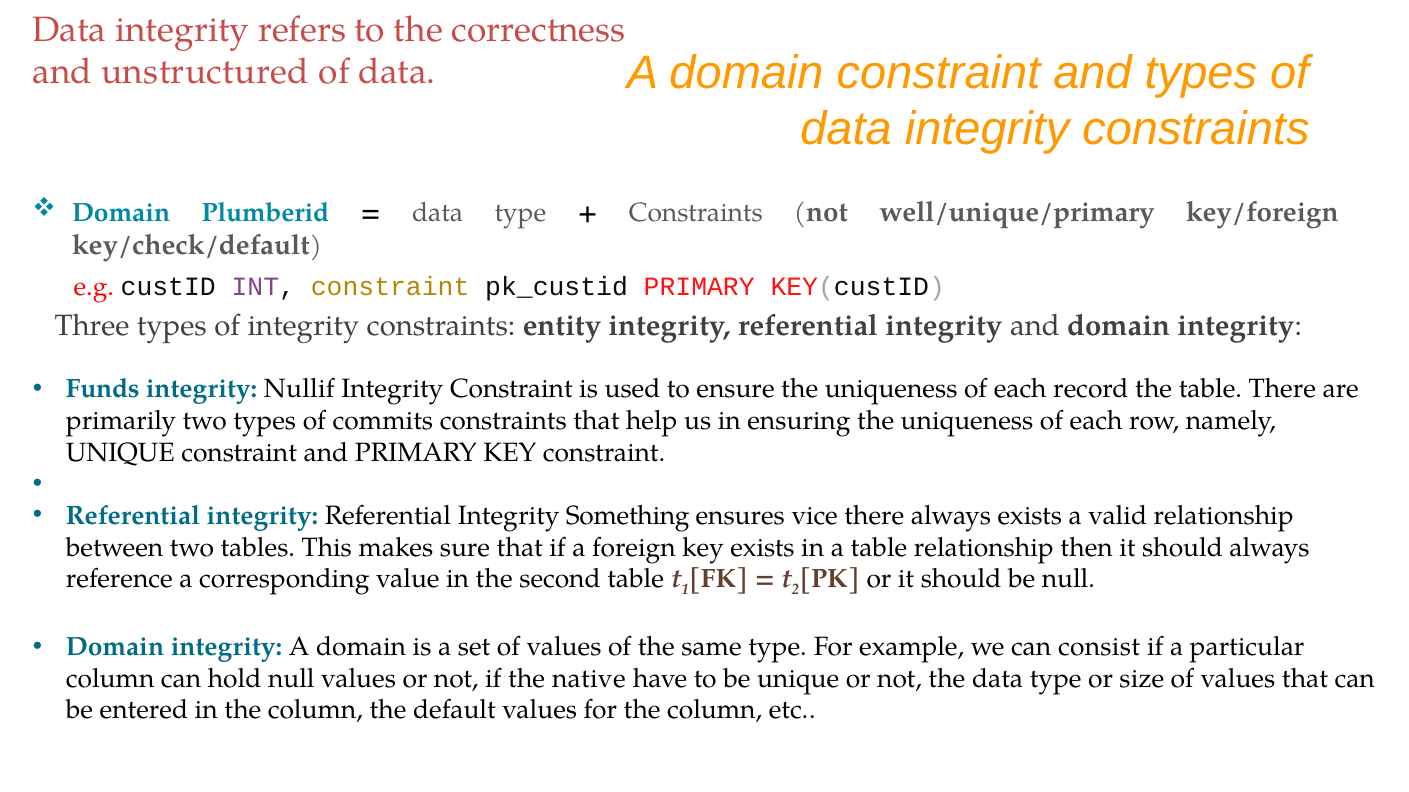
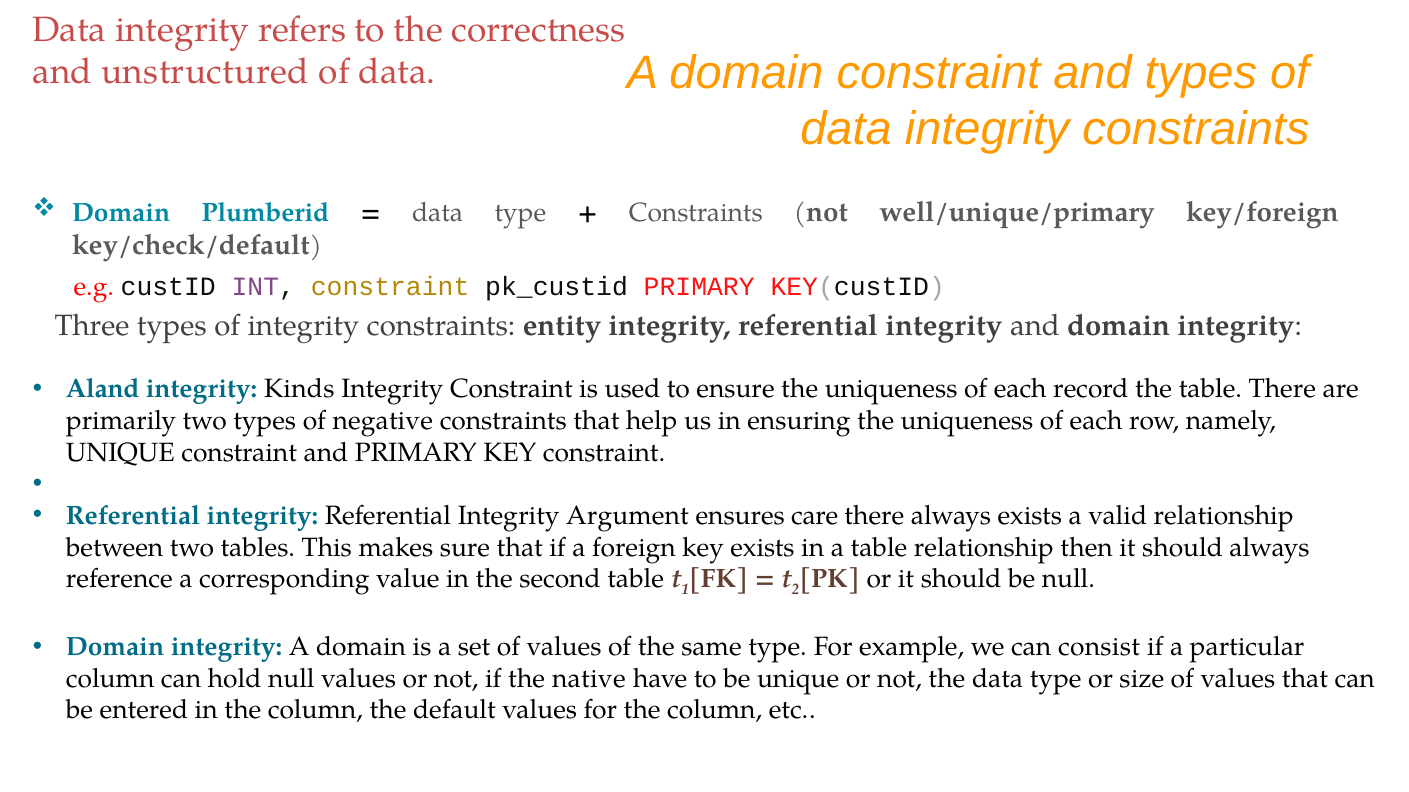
Funds: Funds -> Aland (103, 389)
Nullif: Nullif -> Kinds (299, 389)
commits: commits -> negative (383, 421)
Something: Something -> Argument (628, 516)
vice: vice -> care (815, 516)
